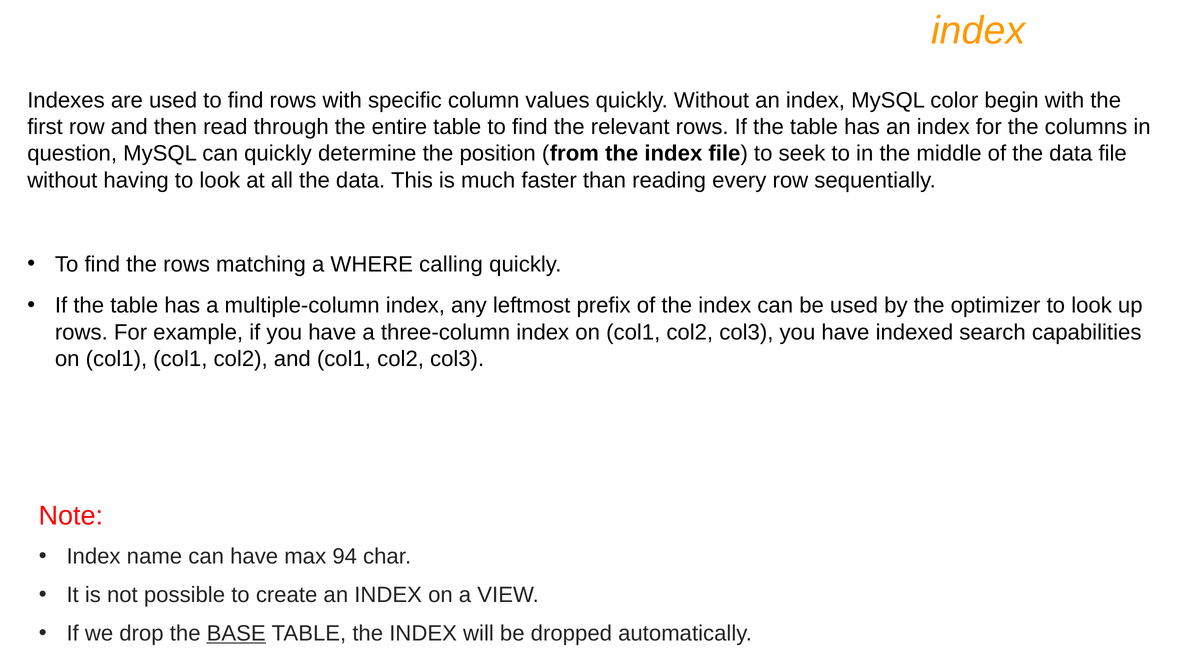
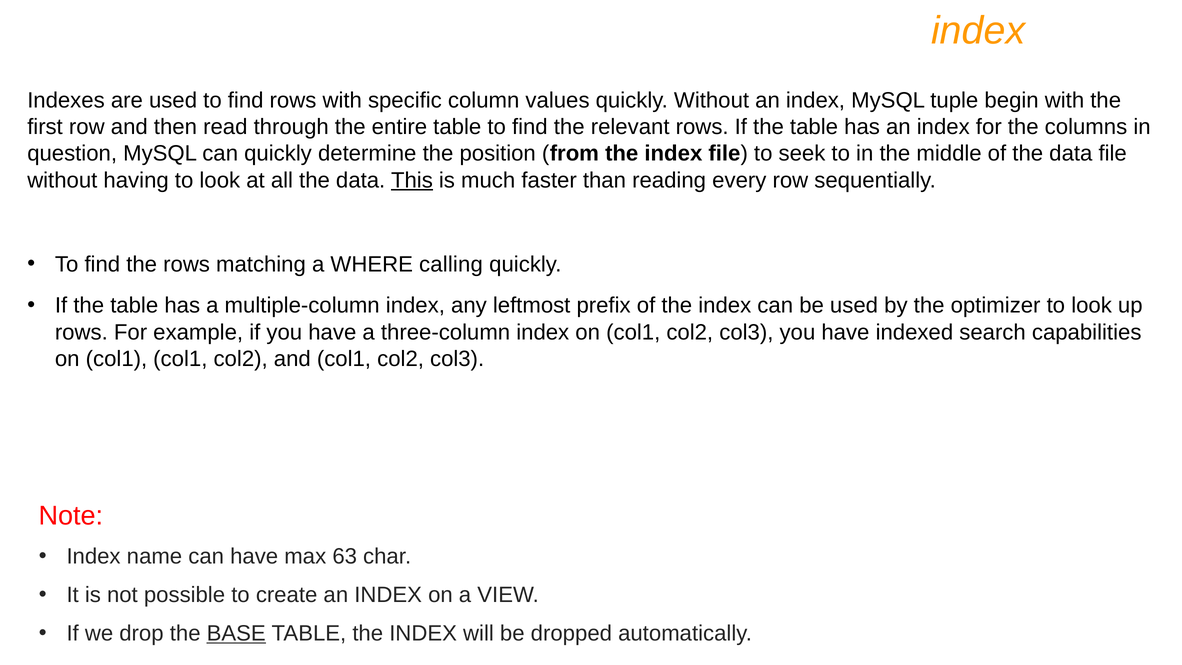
color: color -> tuple (954, 100)
This underline: none -> present (412, 180)
94: 94 -> 63 (345, 557)
